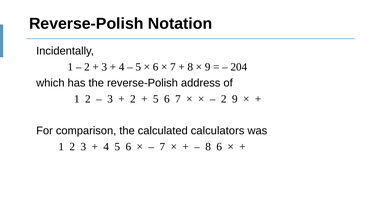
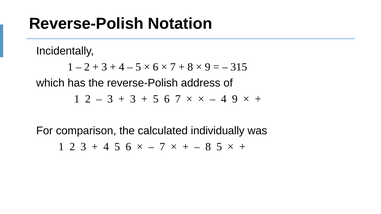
204: 204 -> 315 (239, 67)
2: 2 -> 3 (133, 99)
2: 2 -> 4 (224, 99)
calculators: calculators -> individually (218, 131)
8 6: 6 -> 5 (219, 147)
